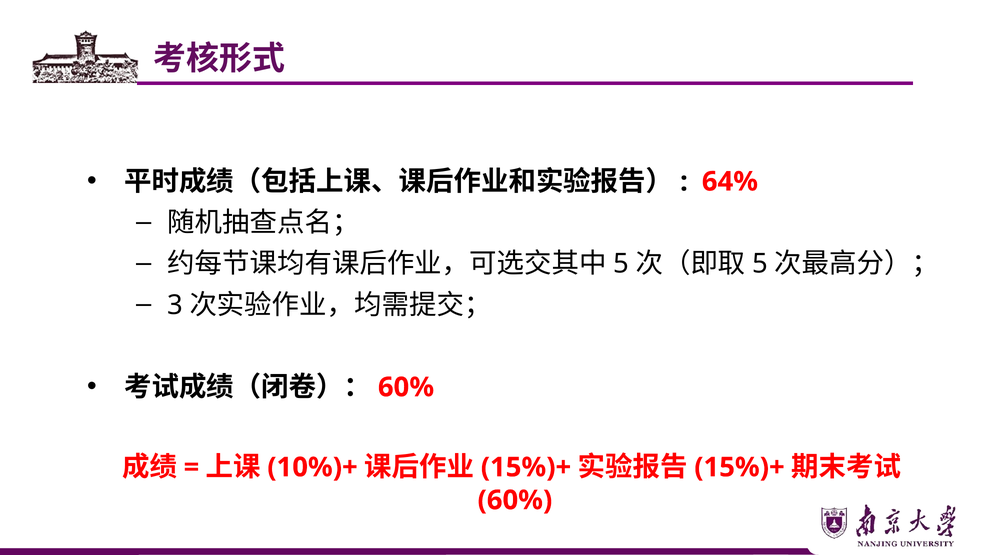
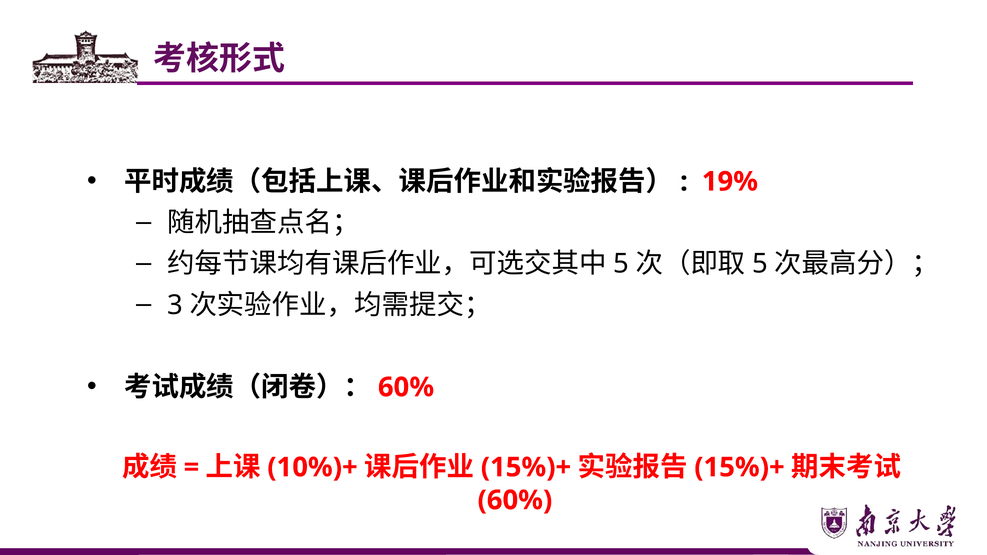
64%: 64% -> 19% (730, 182)
